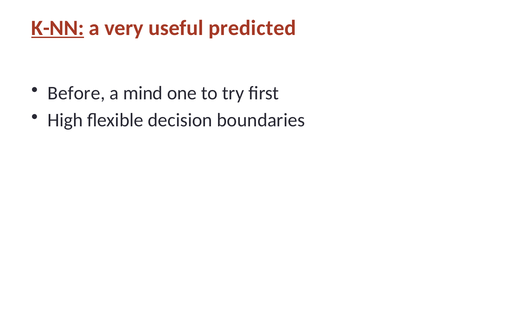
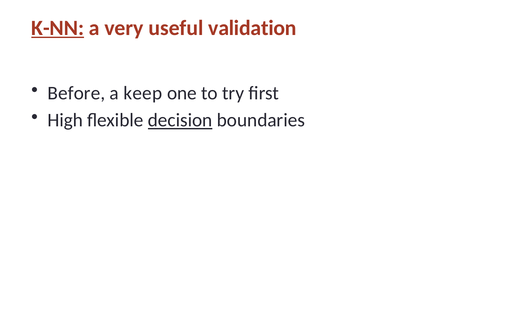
predicted: predicted -> validation (252, 28)
mind: mind -> keep (143, 93)
decision underline: none -> present (180, 120)
